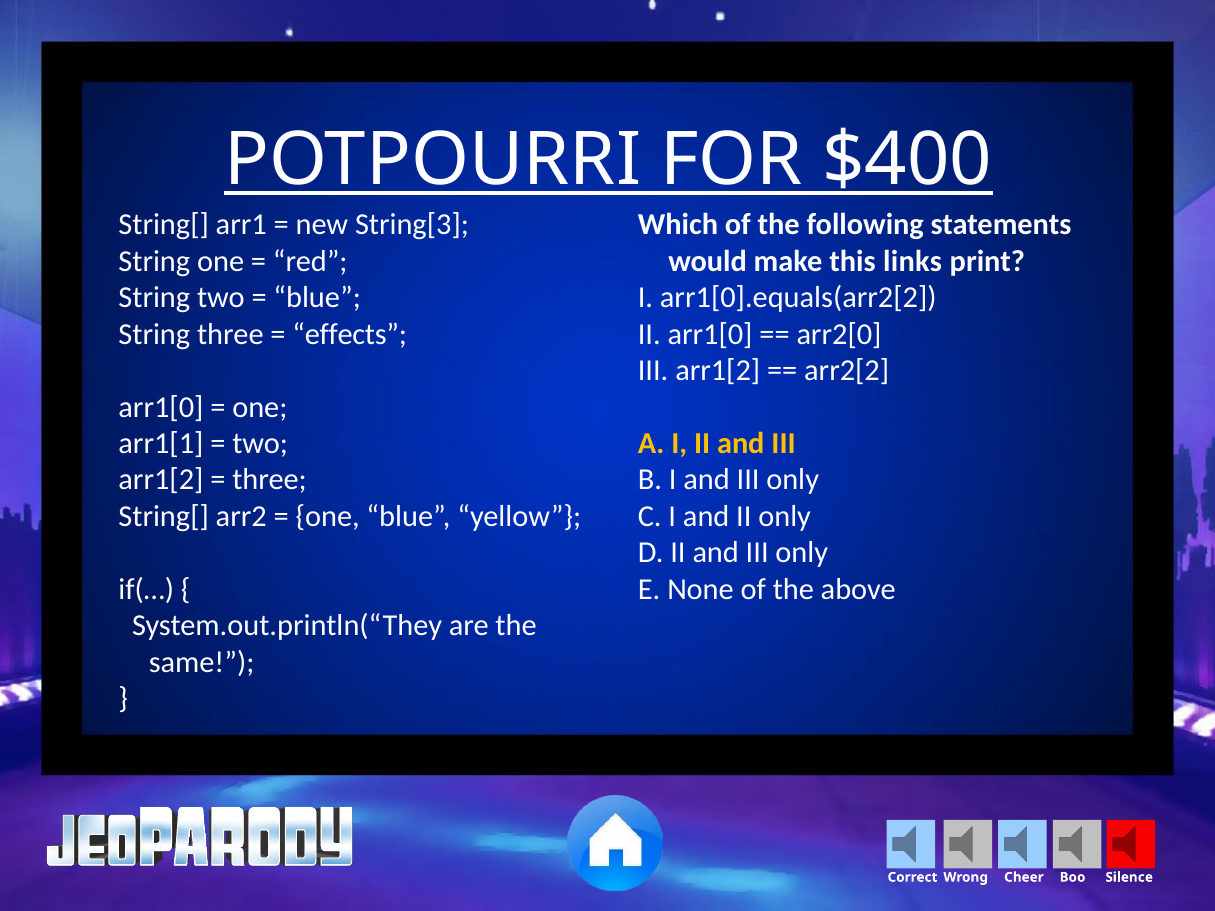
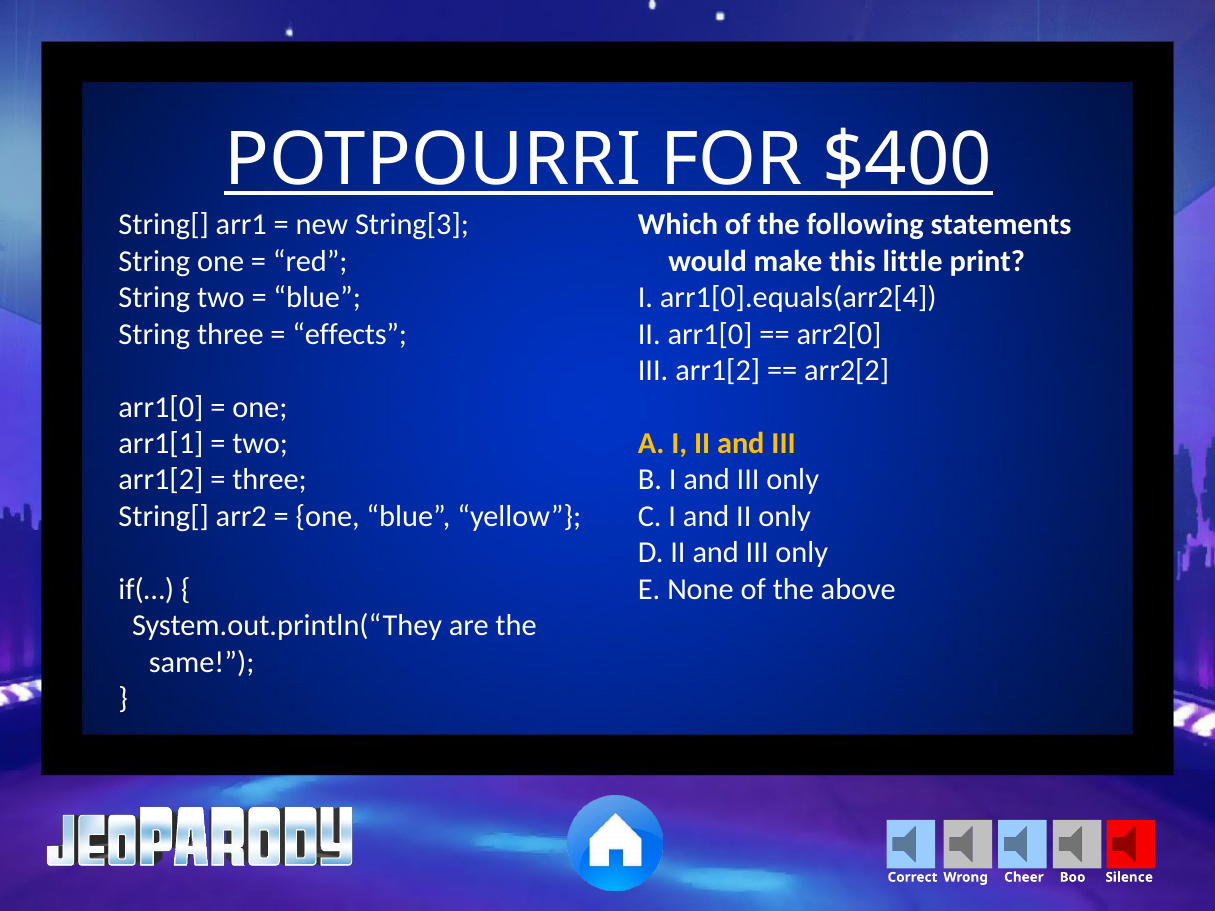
links: links -> little (913, 261)
arr1[0].equals(arr2[2: arr1[0].equals(arr2[2 -> arr1[0].equals(arr2[4 (798, 298)
